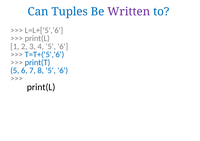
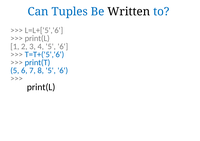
Written colour: purple -> black (129, 12)
